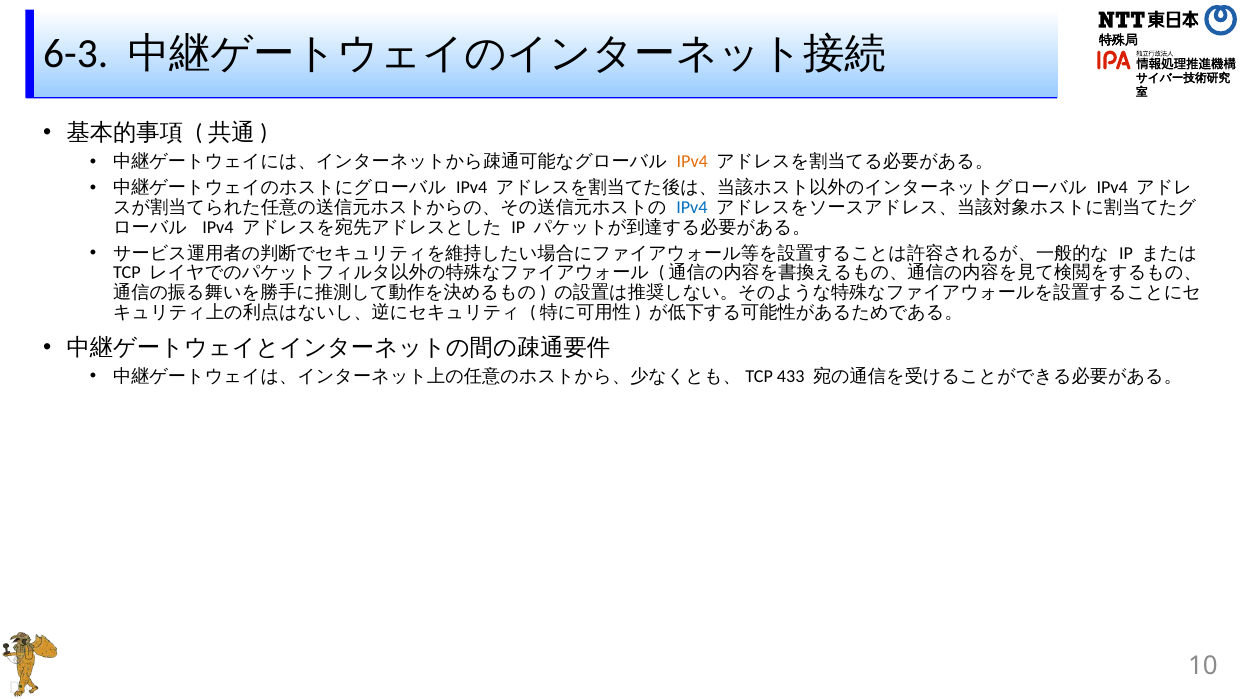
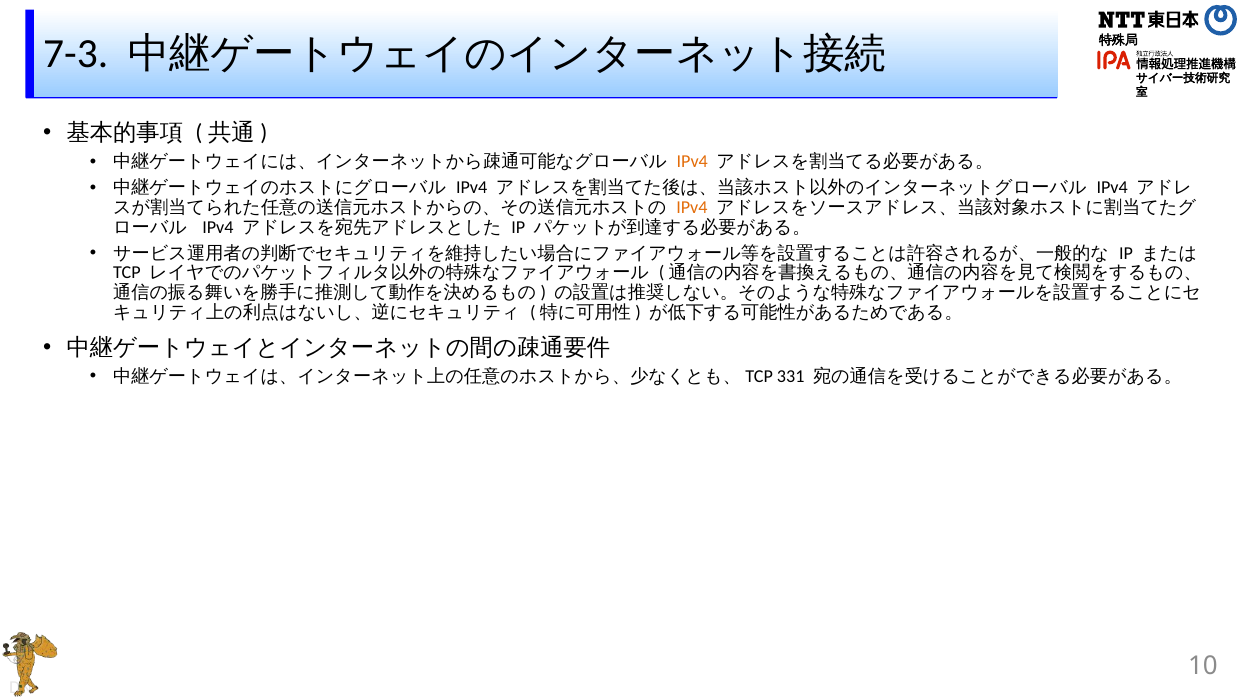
6-3: 6-3 -> 7-3 (76, 53)
IPv4 colour: blue -> orange (692, 208)
433: 433 -> 331 (791, 376)
